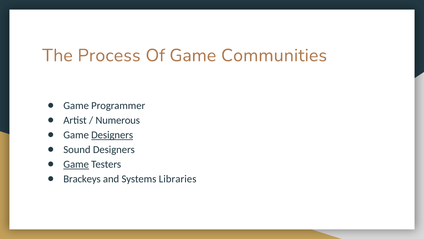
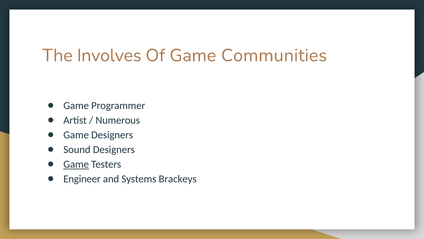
Process: Process -> Involves (109, 55)
Designers underline: present -> none (112, 135)
Brackeys: Brackeys -> Engineer (82, 179)
Libraries: Libraries -> Brackeys (178, 179)
